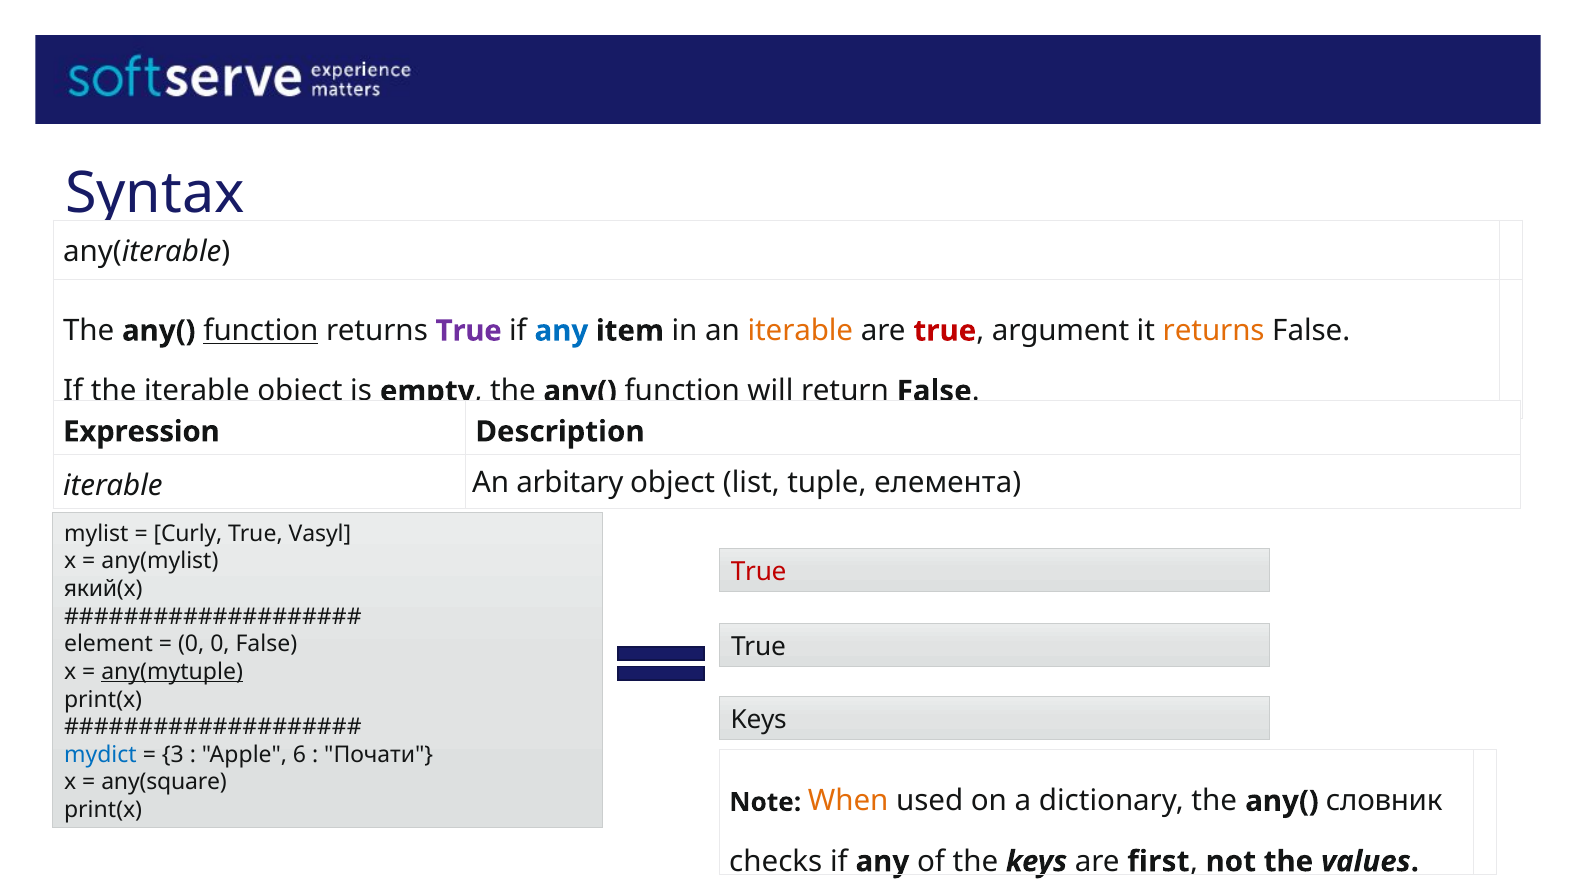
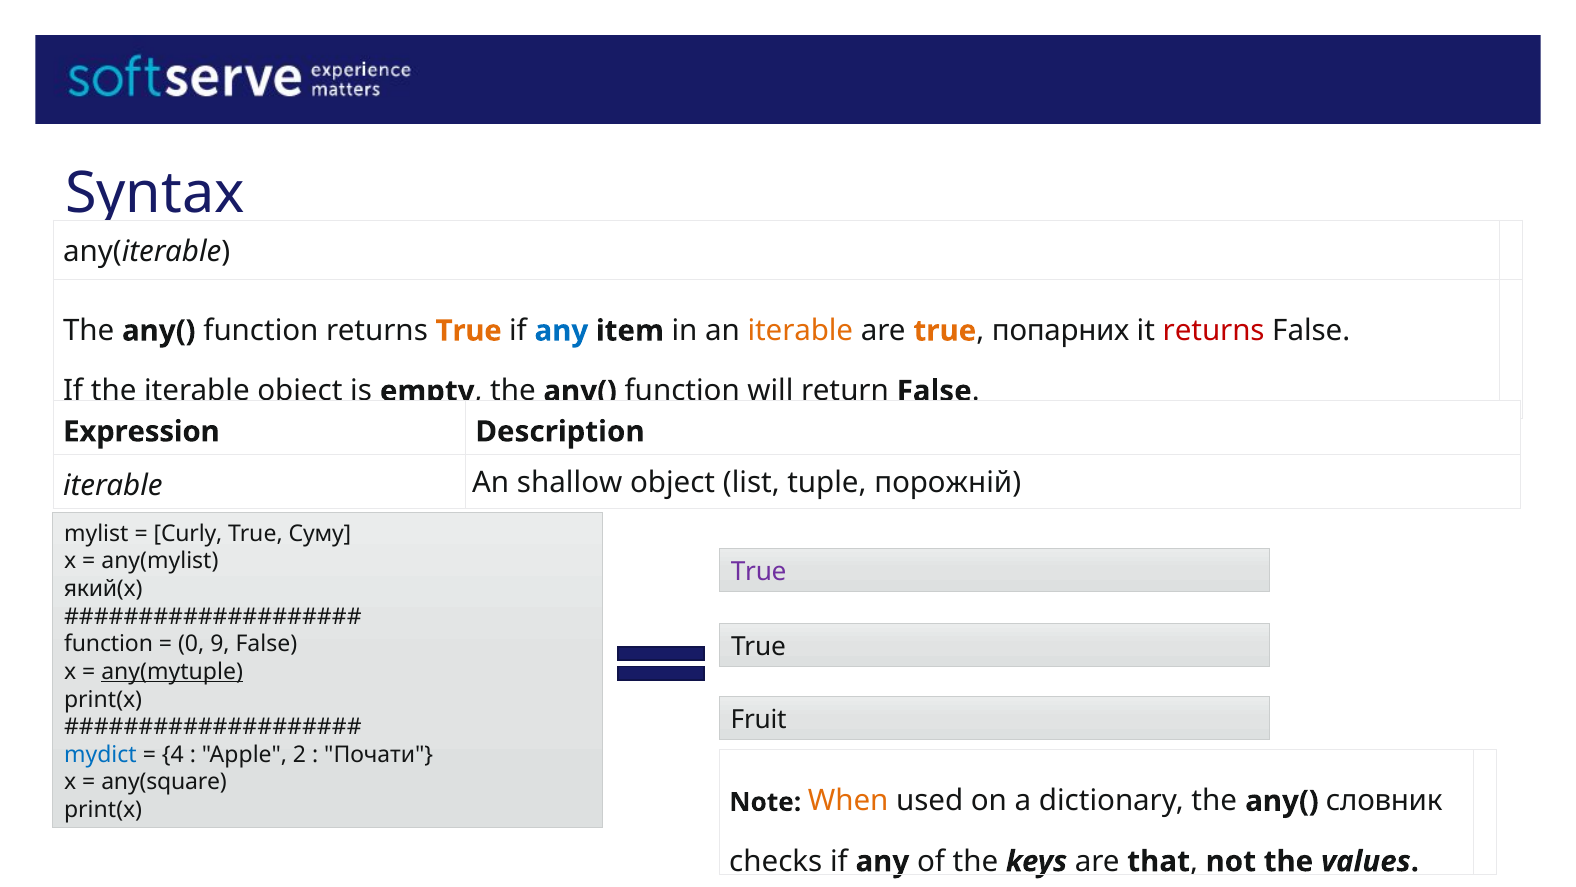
function underline: present -> none (261, 331)
True colour: purple -> orange (469, 331)
true colour: red -> orange (945, 331)
argument: argument -> попарних (1061, 331)
returns colour: orange -> red (1214, 331)
arbitary: arbitary -> shallow (570, 482)
елемента: елемента -> порожній (948, 482)
Vasyl: Vasyl -> Суму (320, 533)
True colour: red -> purple (759, 571)
element: element -> function (109, 644)
0 0: 0 -> 9 (220, 644)
Keys: Keys -> Fruit (759, 720)
3: 3 -> 4 (173, 754)
6: 6 -> 2 (300, 754)
first: first -> that (1159, 861)
